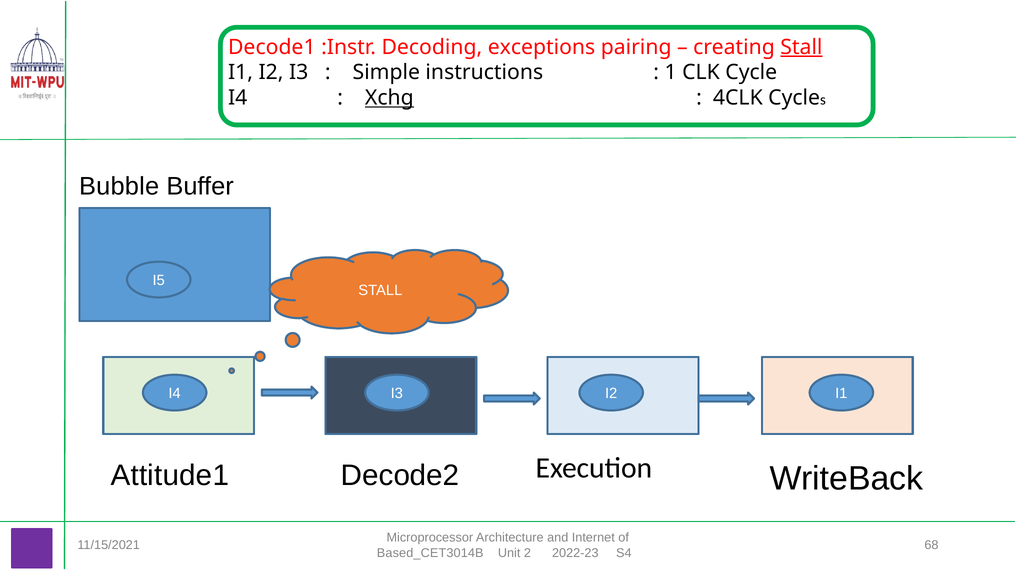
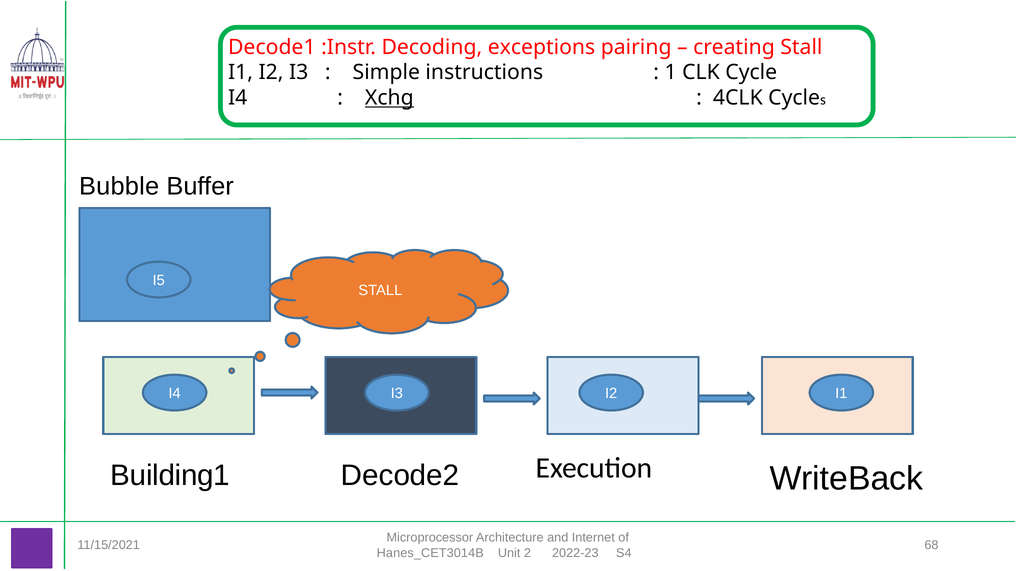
Stall underline: present -> none (801, 47)
Attitude1: Attitude1 -> Building1 (170, 476)
Based_CET3014B: Based_CET3014B -> Hanes_CET3014B (430, 553)
